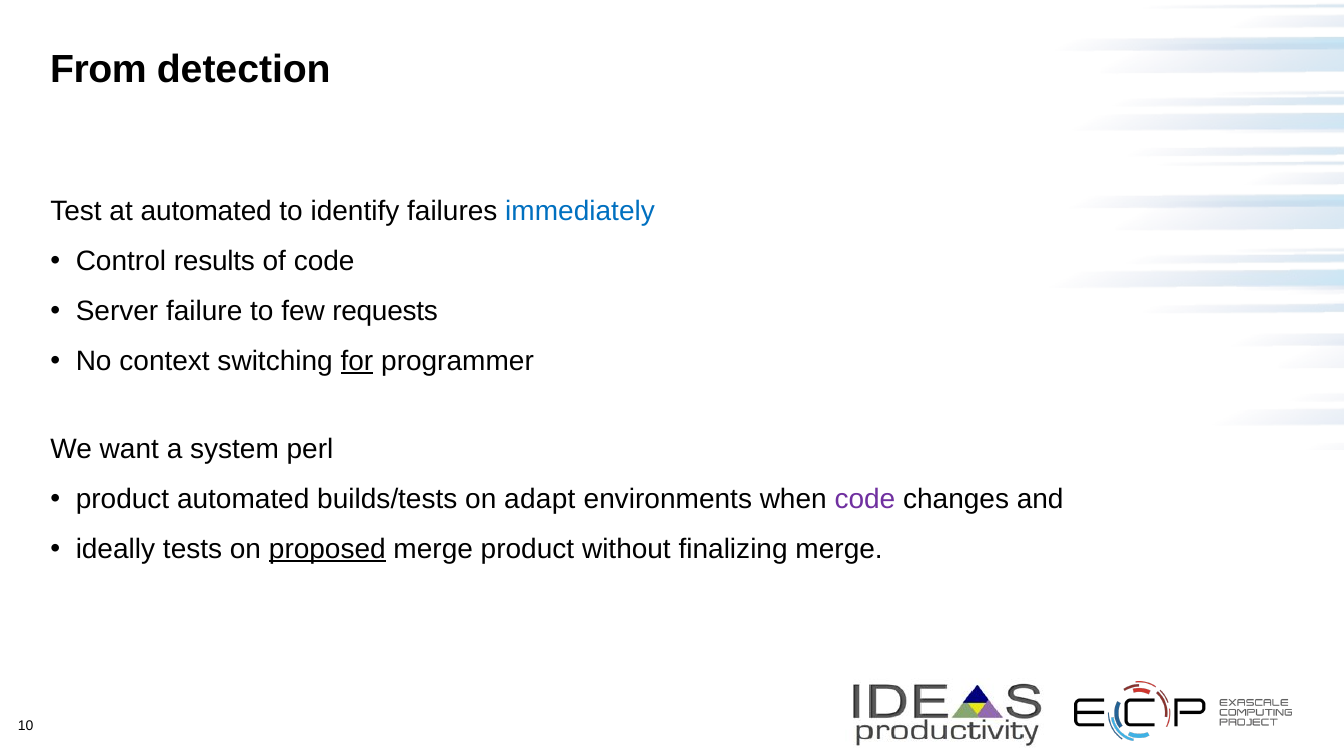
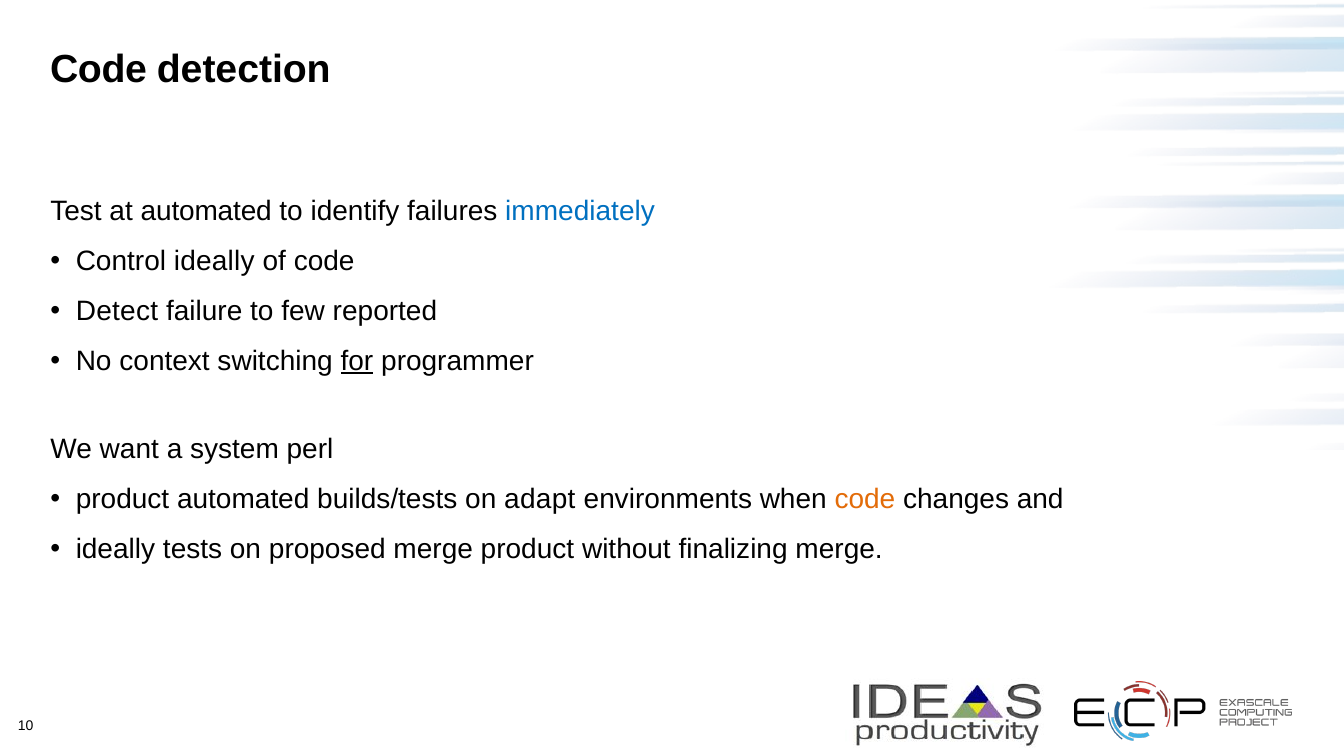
From: From -> Code (98, 69)
Control results: results -> ideally (214, 261)
Server: Server -> Detect (117, 311)
requests: requests -> reported (385, 311)
code colour: purple -> orange (865, 499)
proposed underline: present -> none (327, 549)
